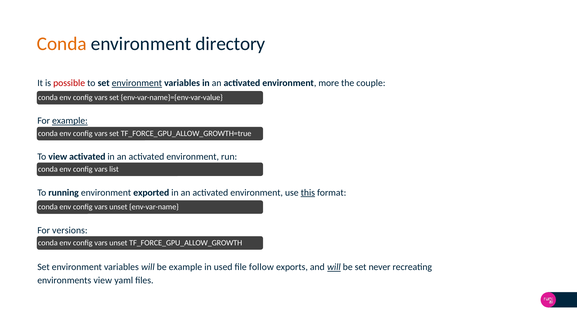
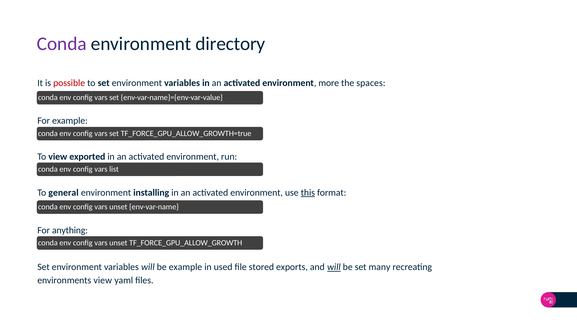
Conda colour: orange -> purple (62, 44)
environment underline: present -> none (137, 83)
couple: couple -> spaces (371, 83)
example underline: present -> none (70, 121)
view activated: activated -> exported (87, 157)
running: running -> general (64, 193)
exported: exported -> installing (151, 193)
versions: versions -> anything (70, 231)
follow: follow -> stored (261, 268)
never: never -> many (379, 268)
